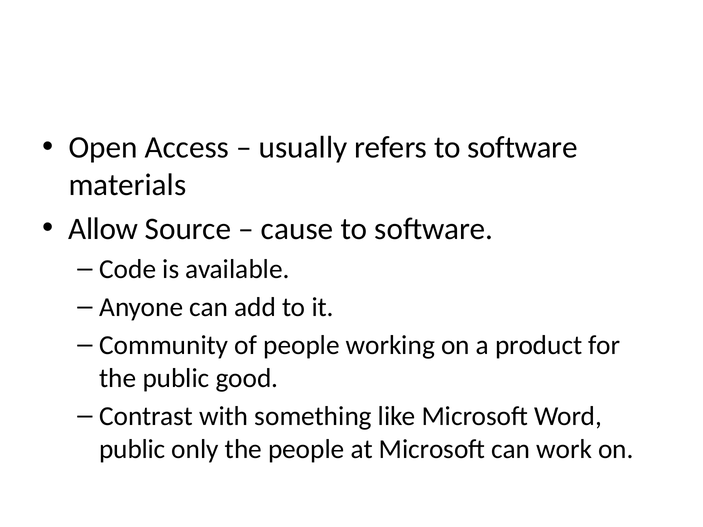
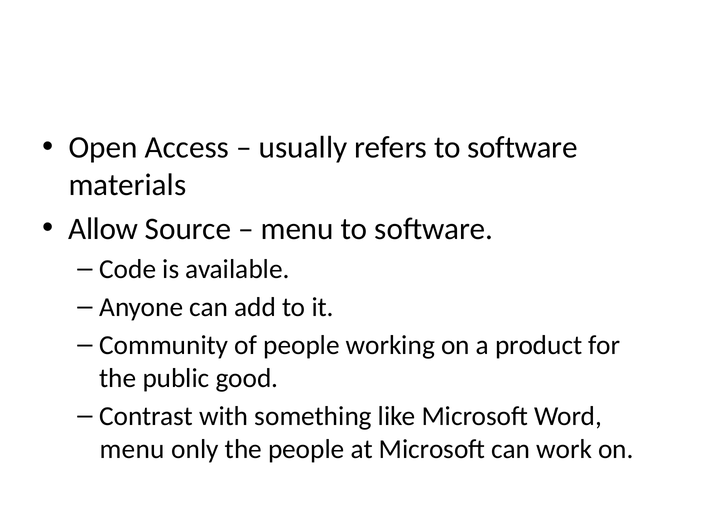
cause: cause -> menu (297, 229)
public: public -> menu (132, 449)
